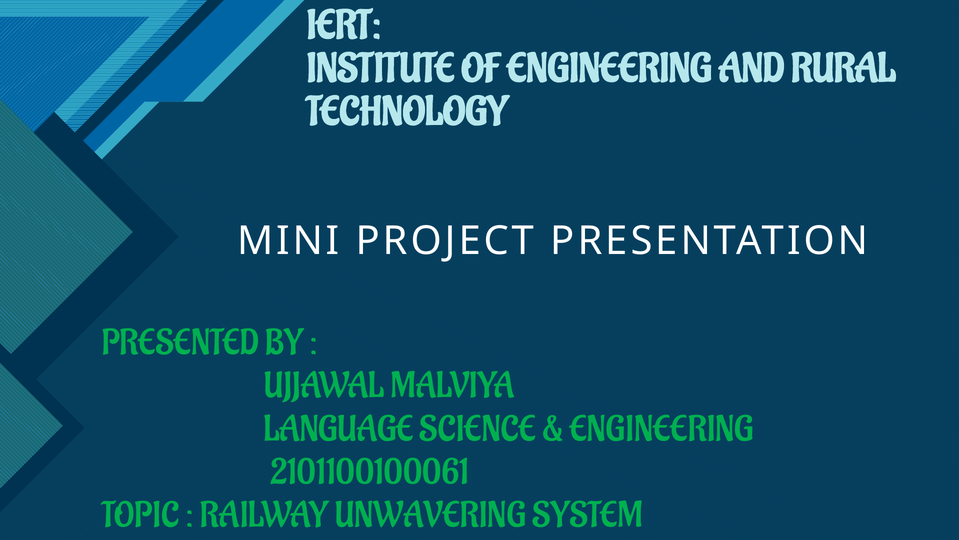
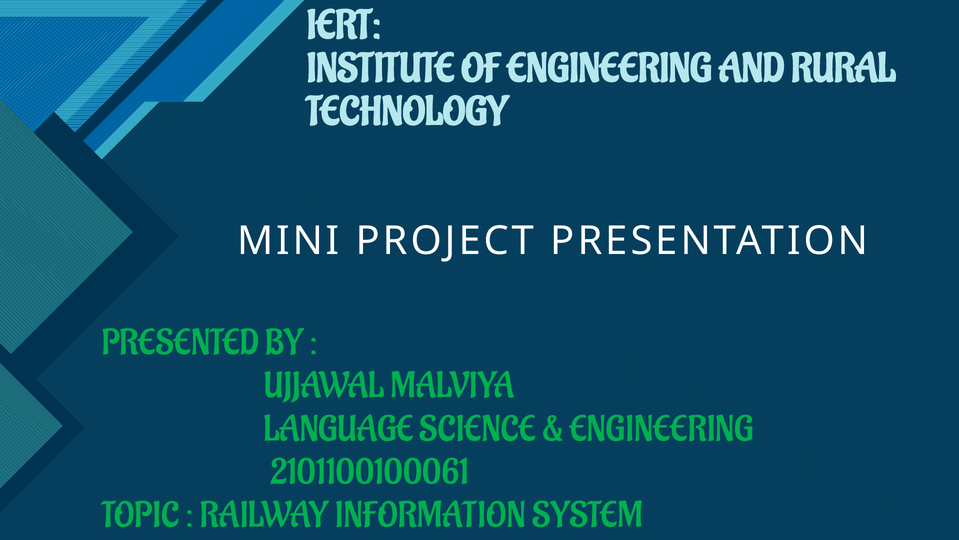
UNWAVERING: UNWAVERING -> INFORMATION (430, 515)
